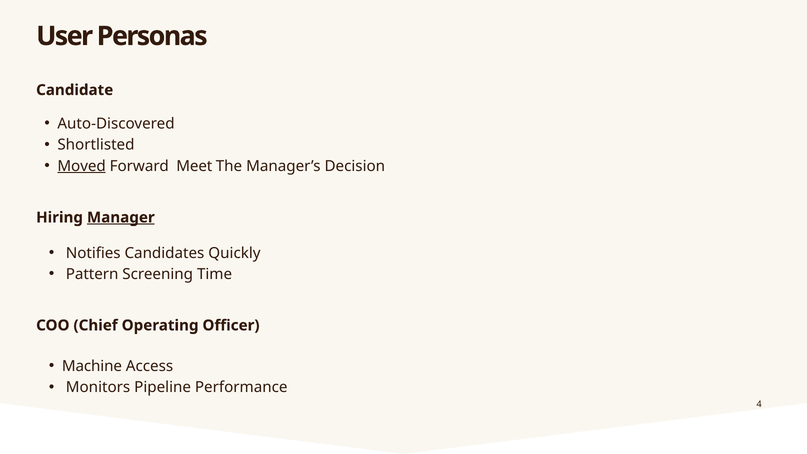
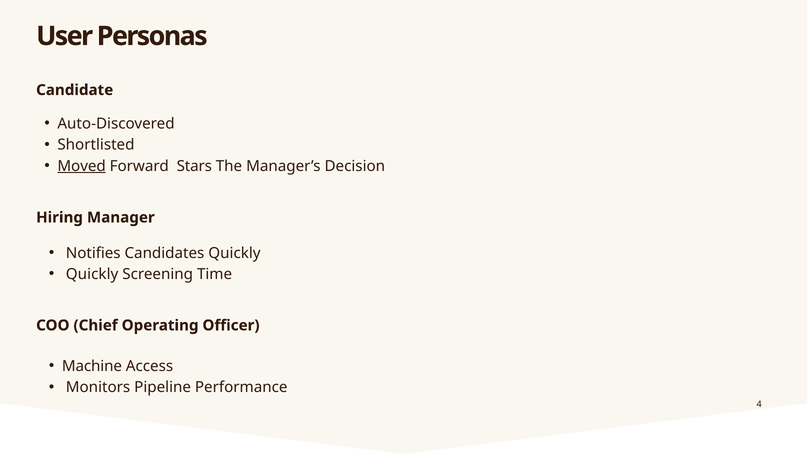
Meet: Meet -> Stars (194, 166)
Manager underline: present -> none (121, 217)
Pattern: Pattern -> Quickly (92, 274)
